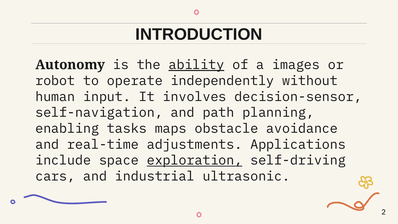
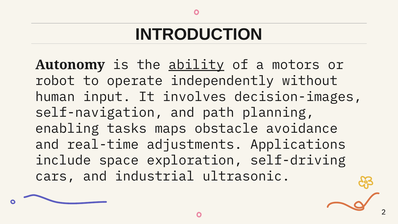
images: images -> motors (296, 65)
decision-sensor: decision-sensor -> decision-images (298, 97)
exploration underline: present -> none (195, 160)
